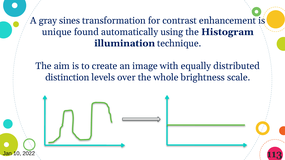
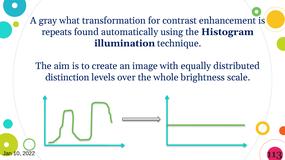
sines: sines -> what (70, 21)
unique: unique -> repeats (57, 32)
